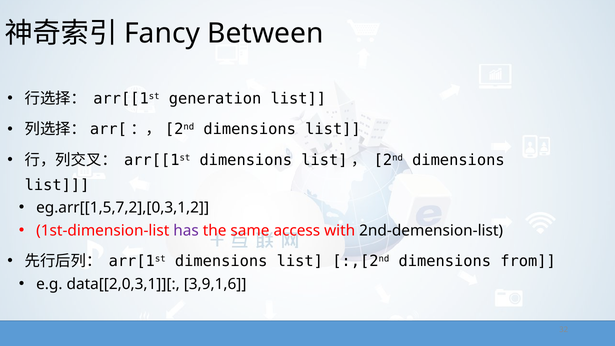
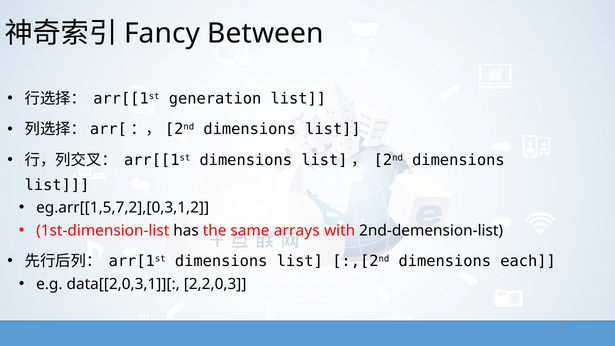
has colour: purple -> black (186, 230)
access: access -> arrays (297, 230)
from: from -> each (528, 261)
3,9,1,6: 3,9,1,6 -> 2,2,0,3 (215, 284)
